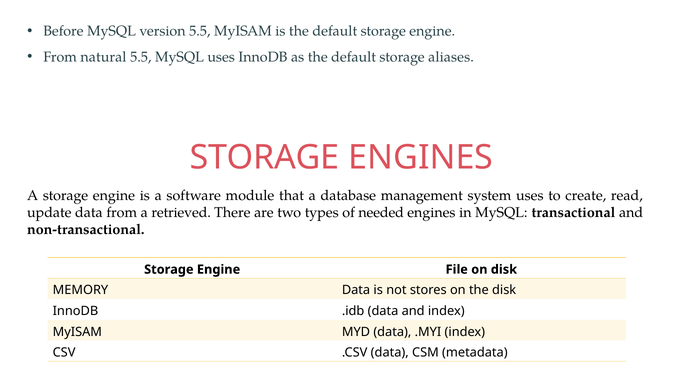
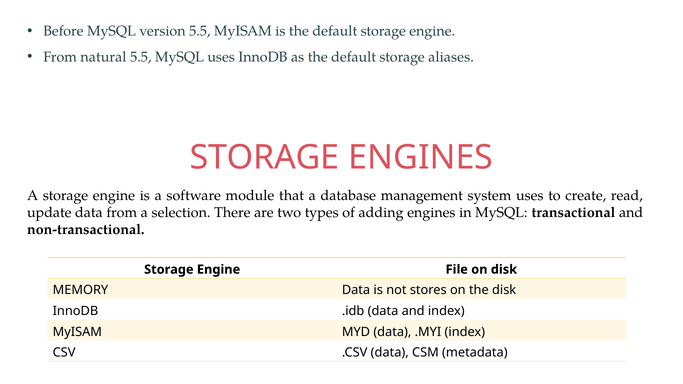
retrieved: retrieved -> selection (181, 213)
needed: needed -> adding (381, 213)
